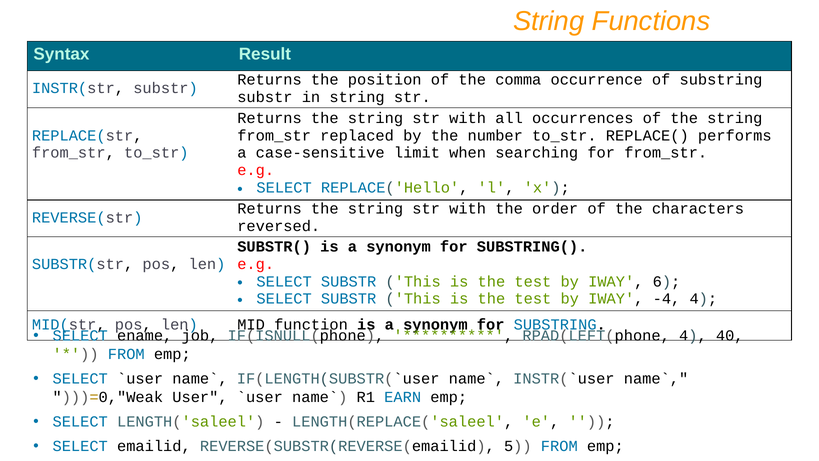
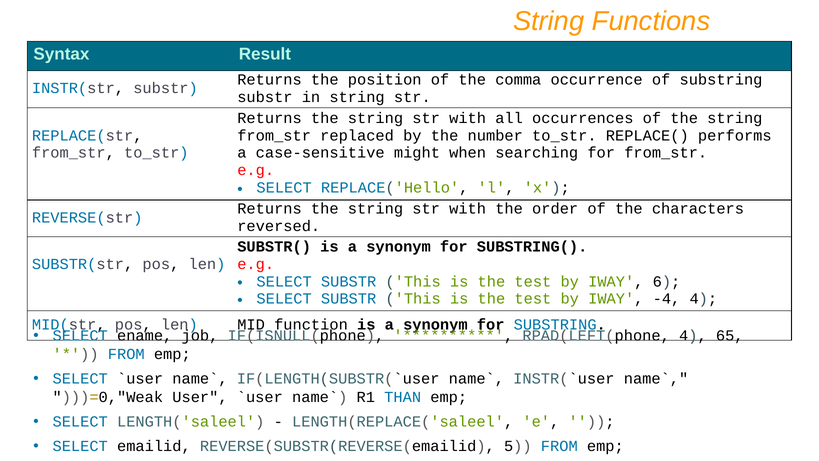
limit: limit -> might (417, 153)
40: 40 -> 65 (730, 336)
EARN: EARN -> THAN (403, 397)
